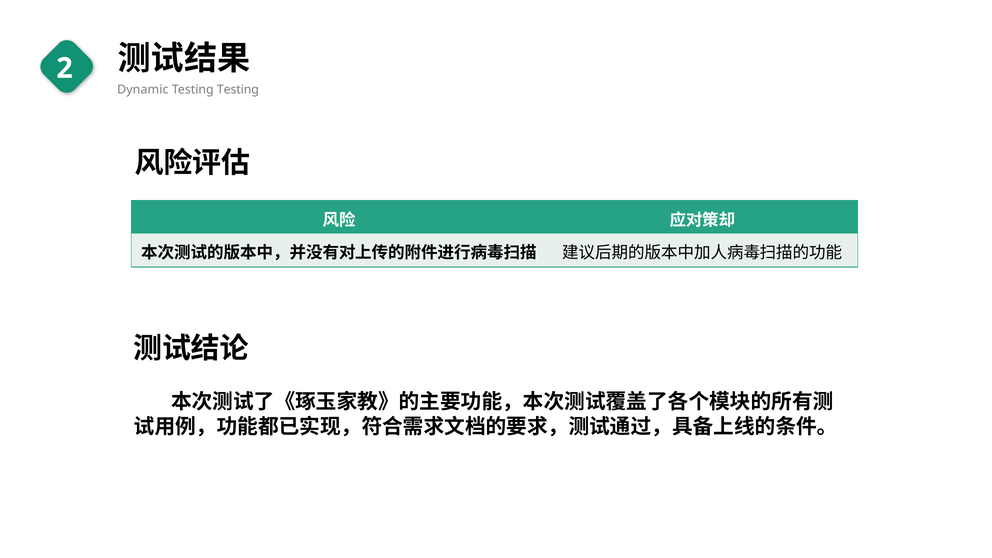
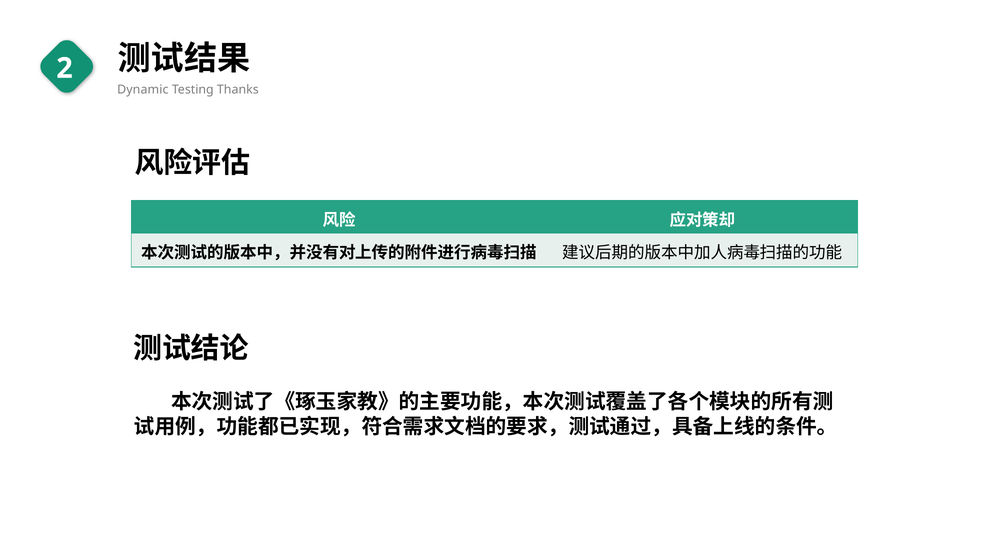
Testing Testing: Testing -> Thanks (238, 90)
